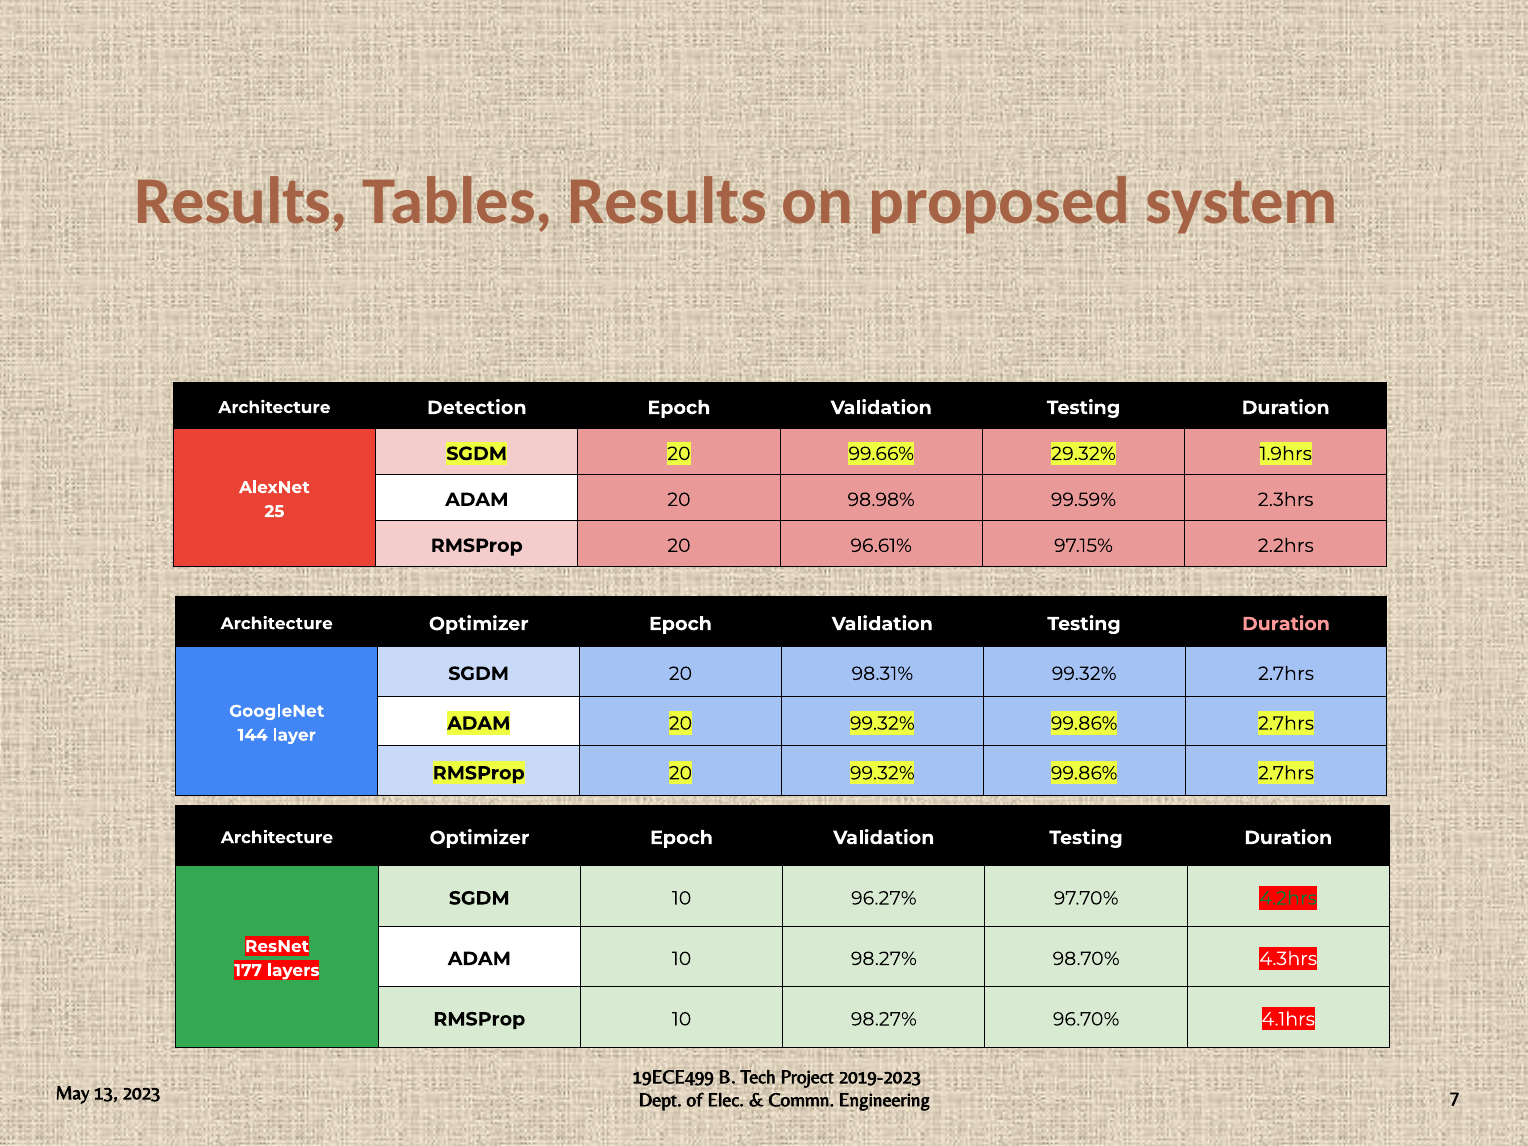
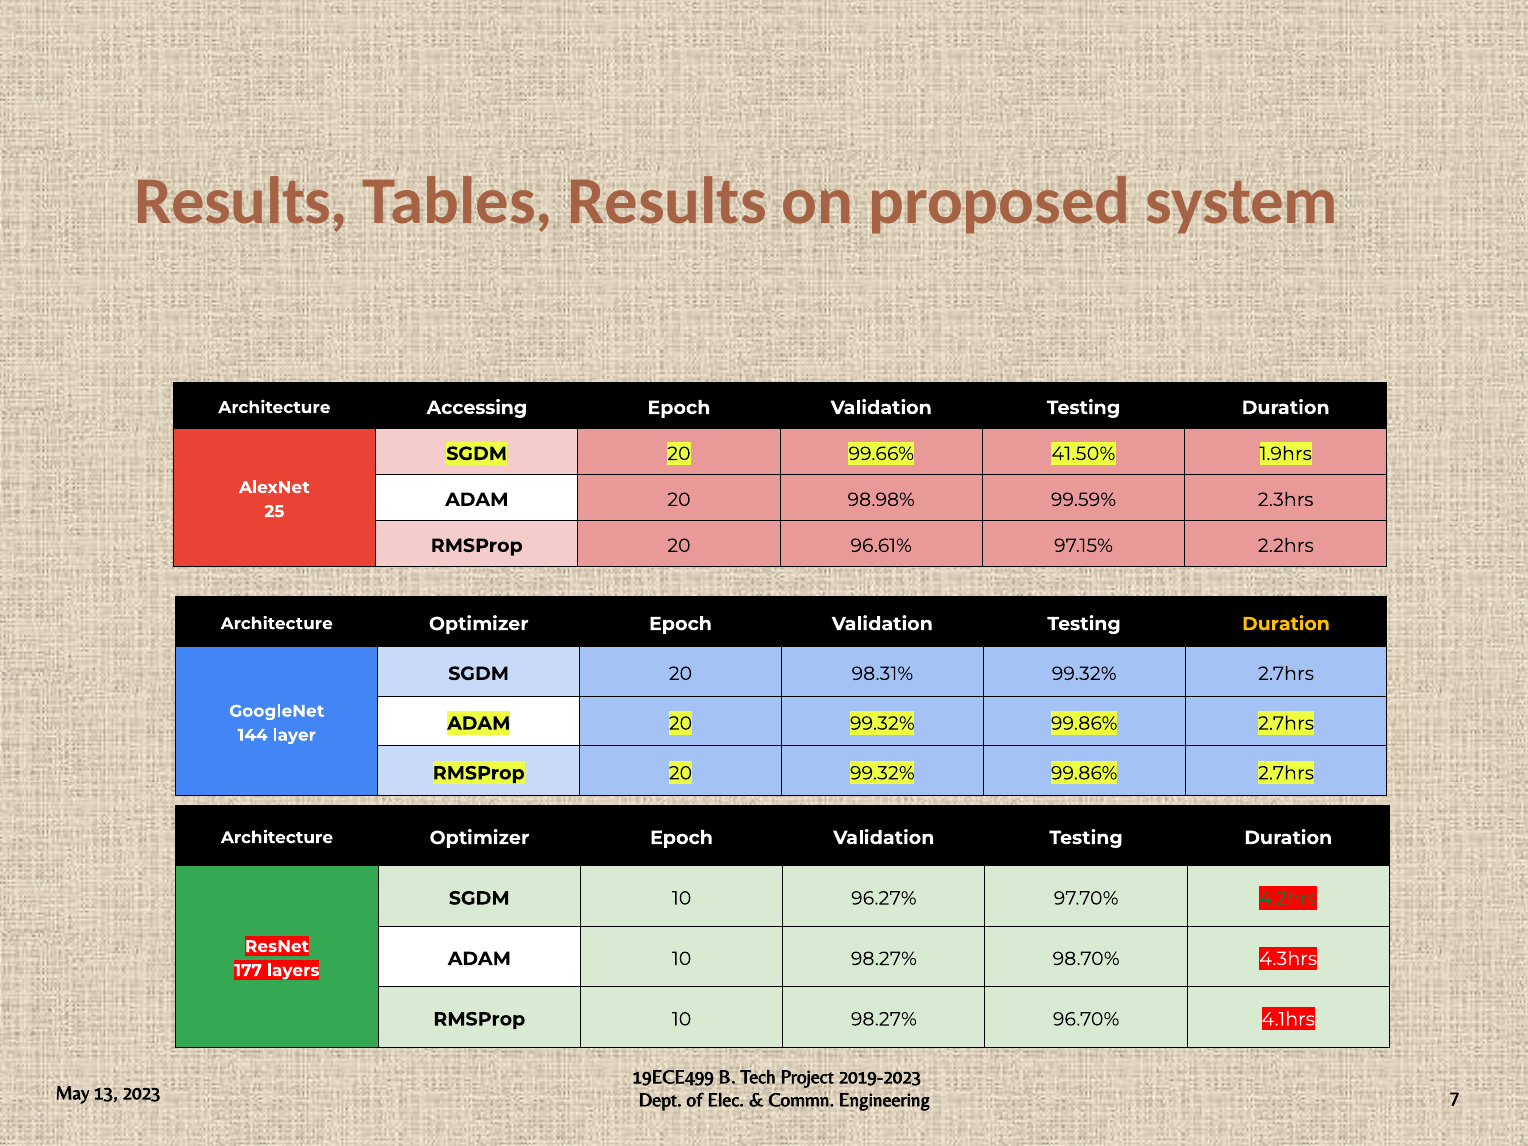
Detection: Detection -> Accessing (477, 408)
29.32%: 29.32% -> 41.50% (1083, 454)
Duration colour: pink -> yellow (1286, 624)
